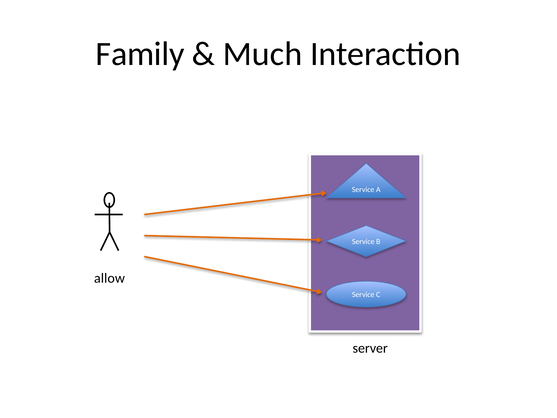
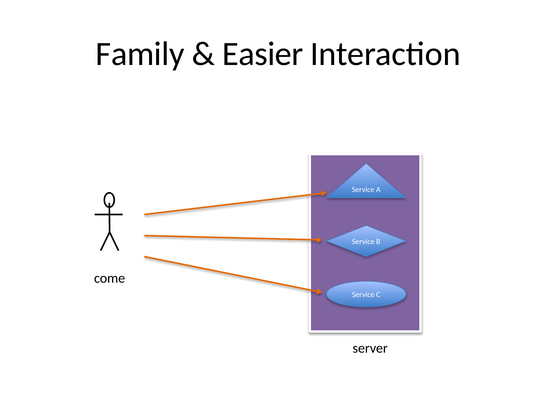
Much: Much -> Easier (263, 54)
allow: allow -> come (110, 278)
